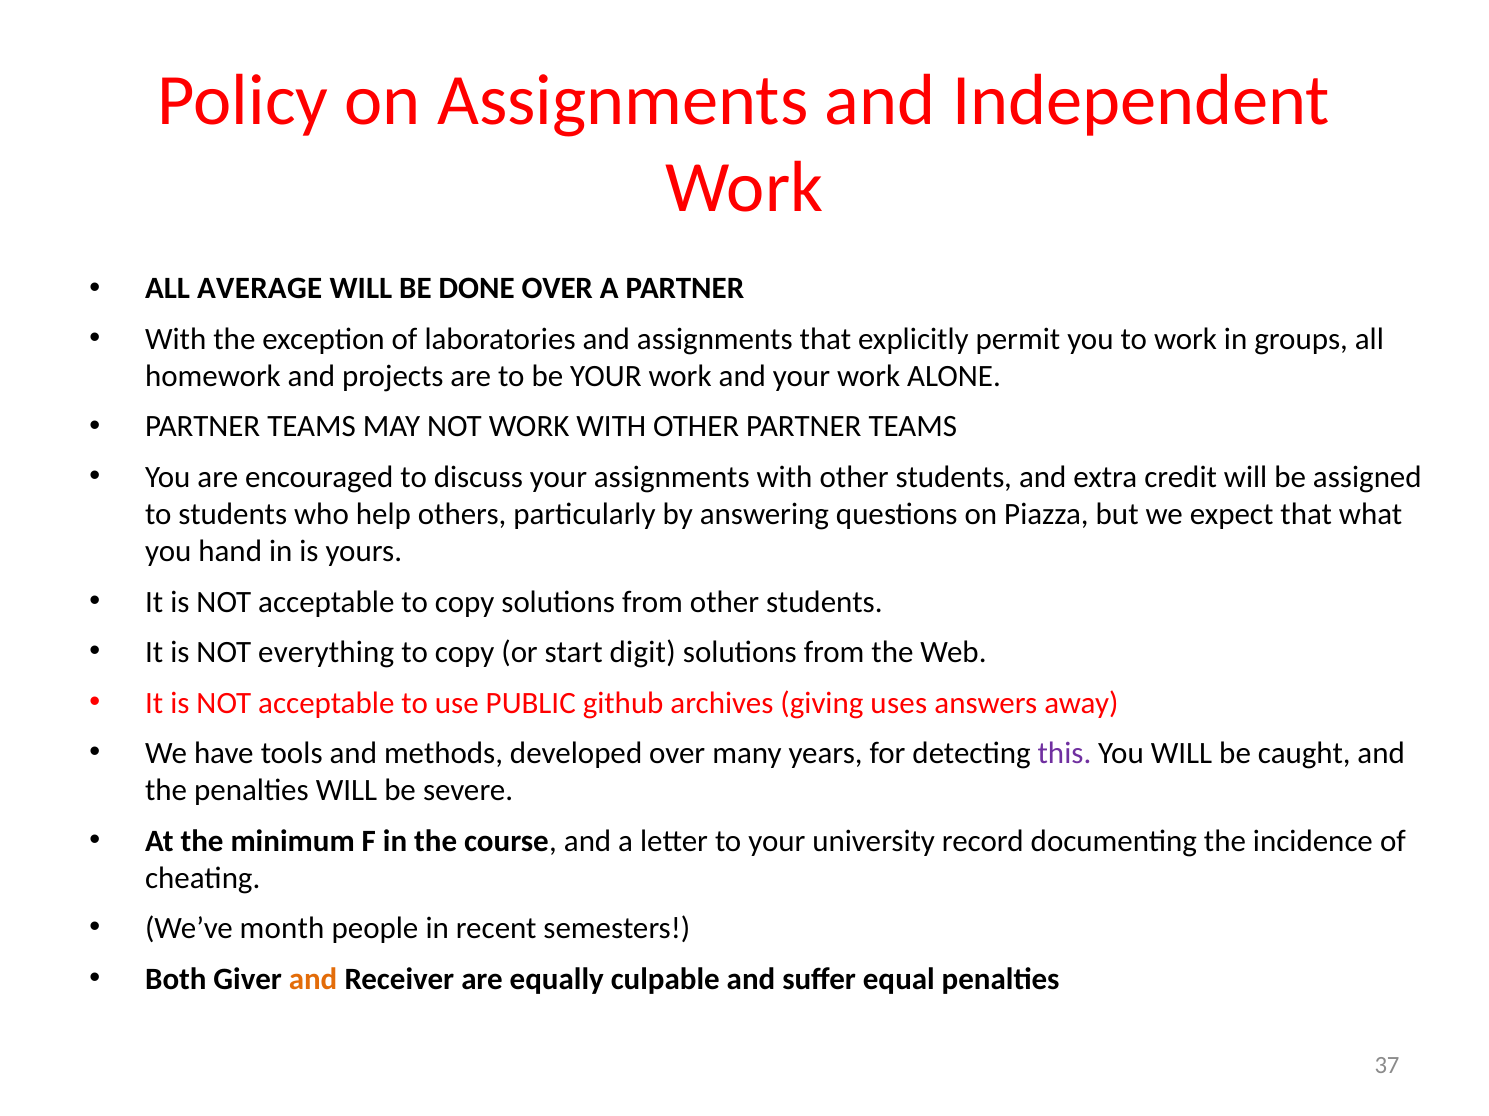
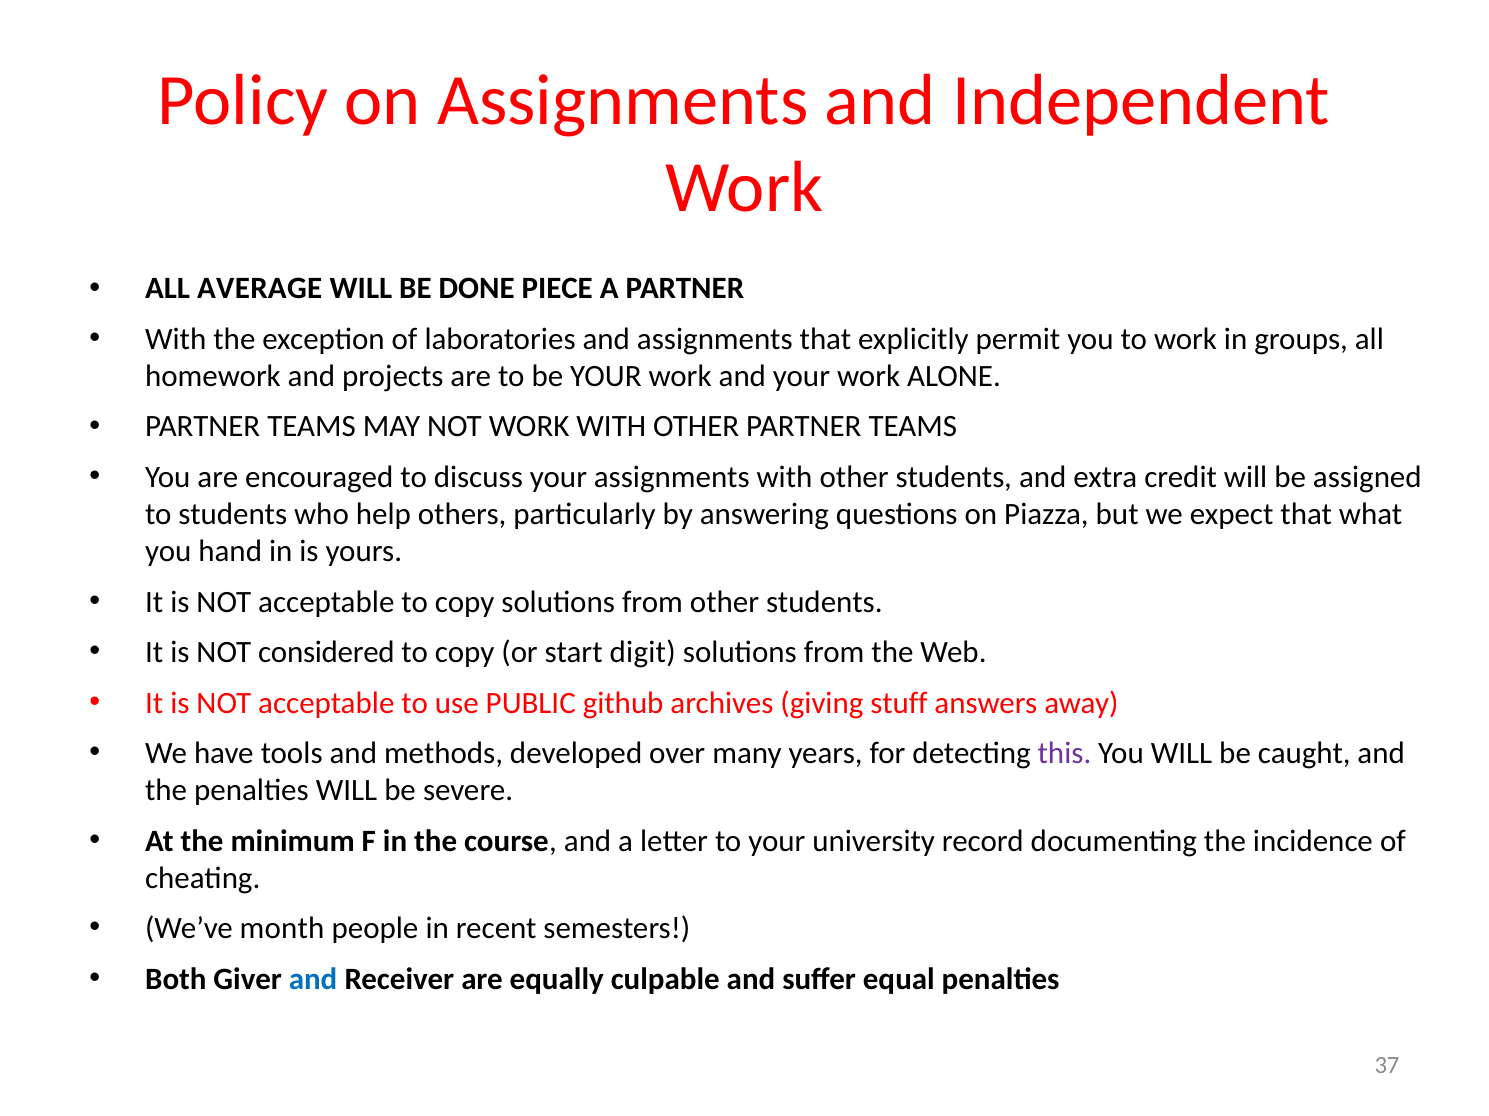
DONE OVER: OVER -> PIECE (557, 289)
everything: everything -> considered (326, 653)
uses: uses -> stuff (899, 703)
and colour: orange -> blue (313, 980)
